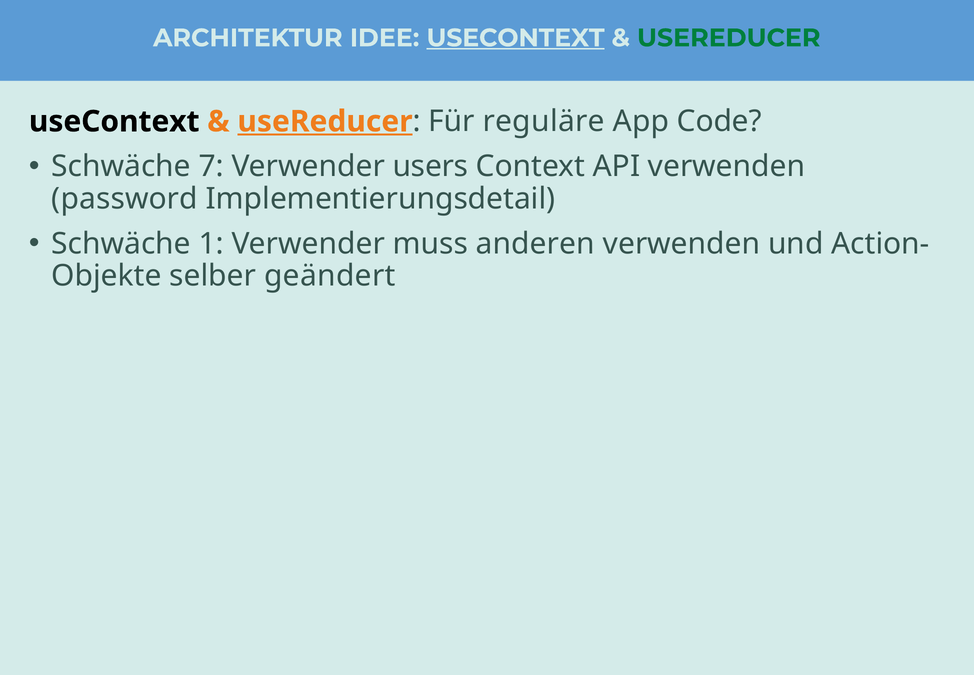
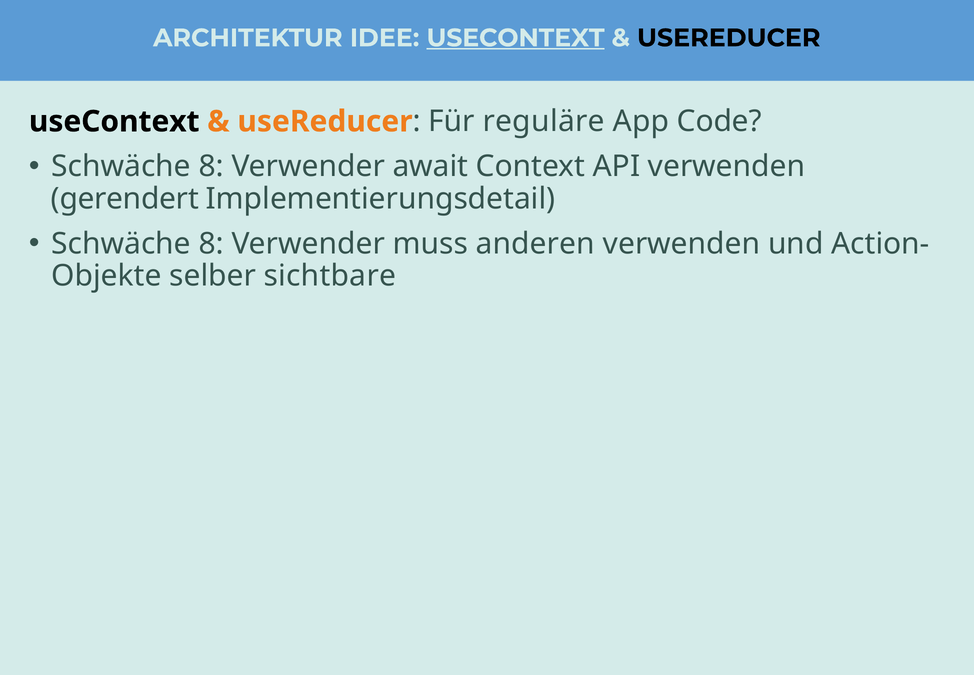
USEREDUCER colour: green -> black (729, 38)
useReducer underline: present -> none (325, 121)
7: 7 -> 8 (211, 166)
users: users -> await (430, 166)
password: password -> gerendert (125, 199)
1: 1 -> 8 (211, 243)
geändert: geändert -> sichtbare (330, 276)
